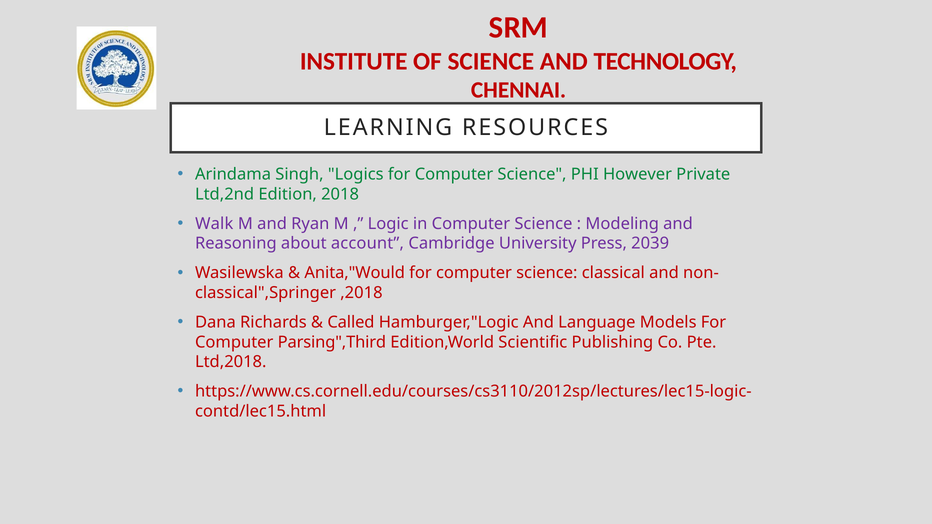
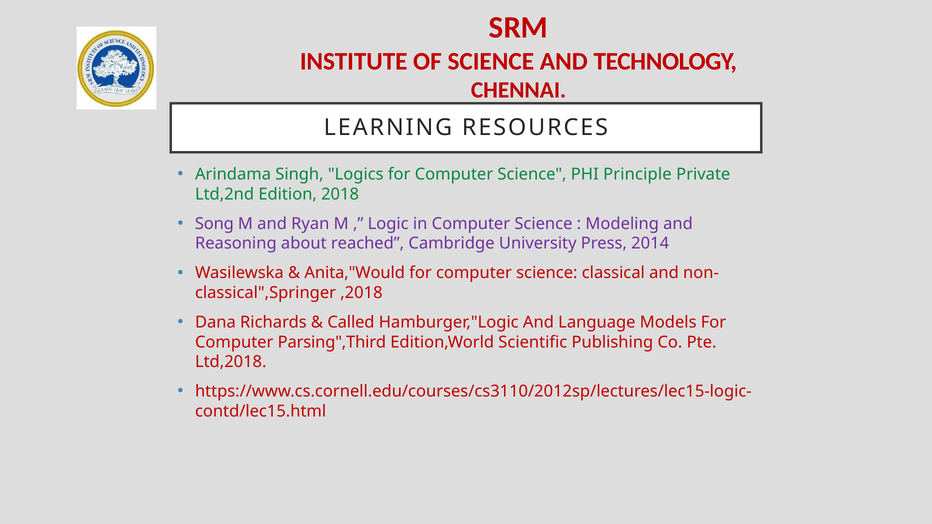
However: However -> Principle (637, 174)
Walk: Walk -> Song (214, 224)
account: account -> reached (368, 244)
2039: 2039 -> 2014 (650, 244)
